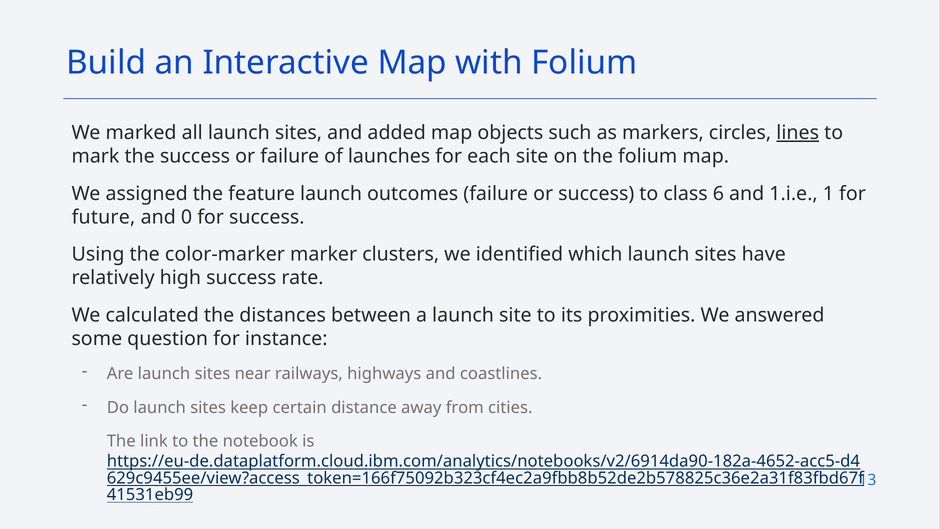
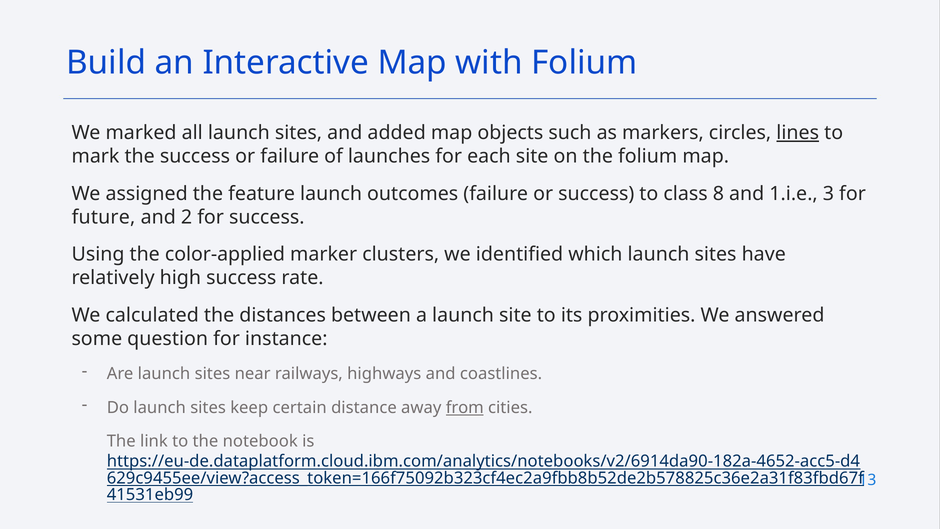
6: 6 -> 8 (718, 194)
1: 1 -> 3 (828, 194)
0: 0 -> 2 (187, 217)
color-marker: color-marker -> color-applied (225, 254)
from underline: none -> present (465, 407)
